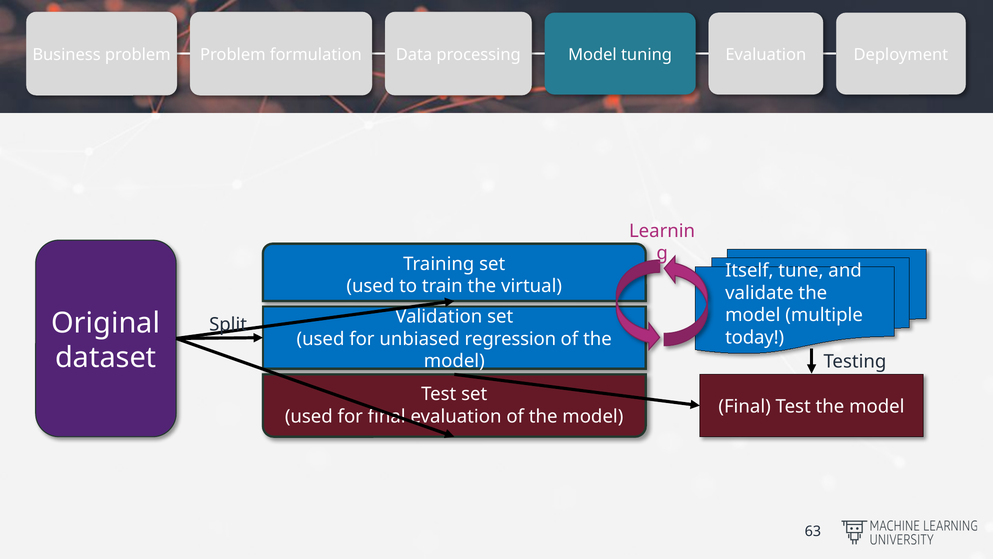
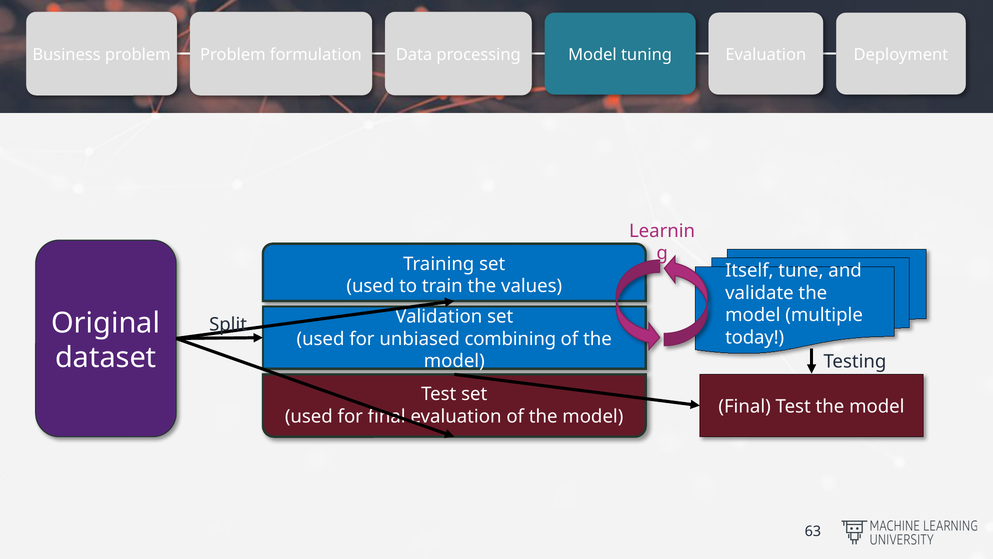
virtual: virtual -> values (532, 286)
regression: regression -> combining (510, 339)
